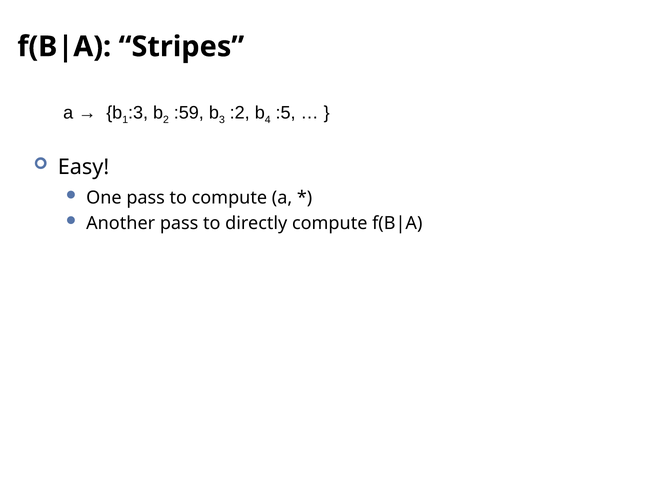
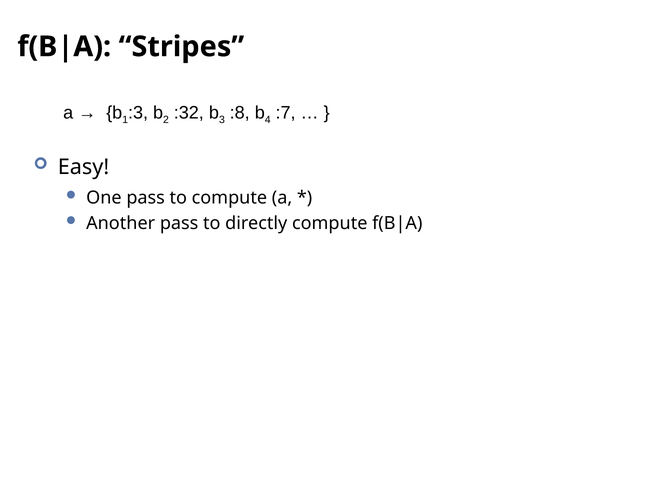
:59: :59 -> :32 (189, 113)
:2: :2 -> :8 (240, 113)
:5: :5 -> :7 (286, 113)
